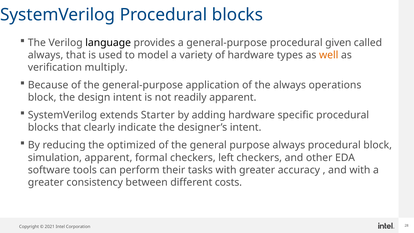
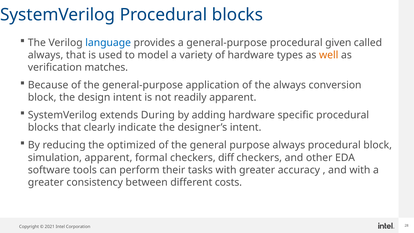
language colour: black -> blue (108, 43)
multiply: multiply -> matches (106, 67)
operations: operations -> conversion (335, 85)
Starter: Starter -> During (158, 115)
left: left -> diff (226, 158)
